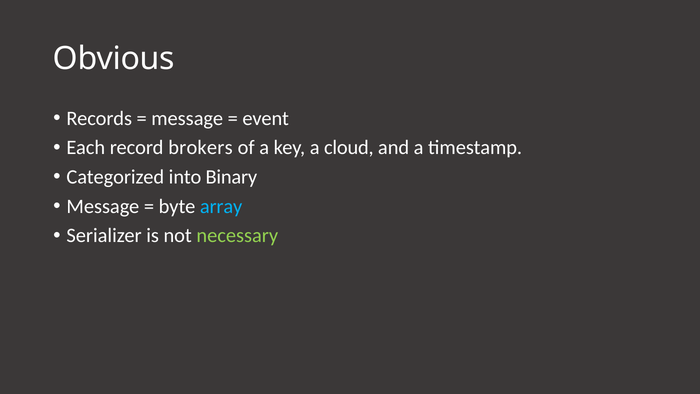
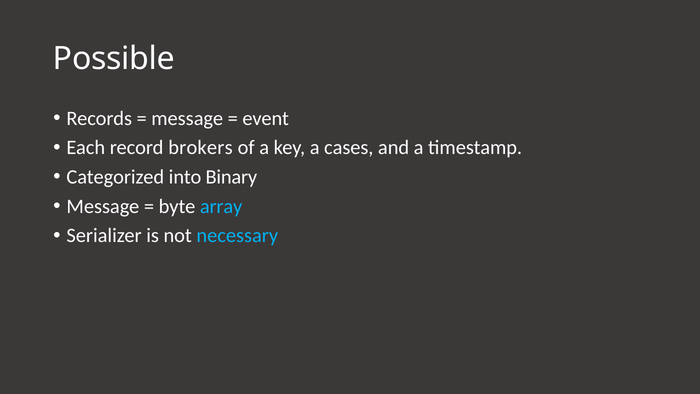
Obvious: Obvious -> Possible (114, 59)
cloud: cloud -> cases (349, 148)
necessary colour: light green -> light blue (237, 236)
